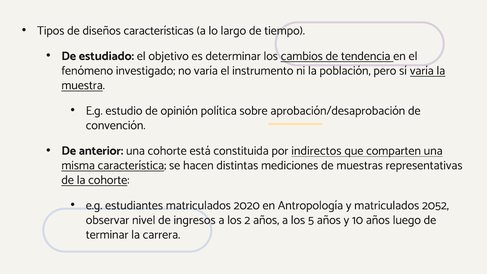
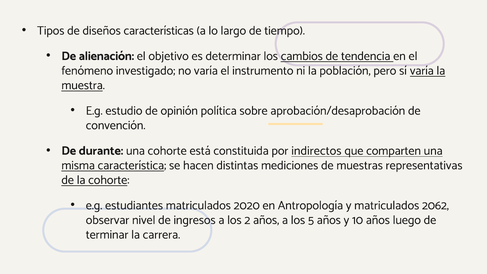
estudiado: estudiado -> alienación (106, 56)
anterior: anterior -> durante (101, 151)
2052: 2052 -> 2062 (435, 205)
